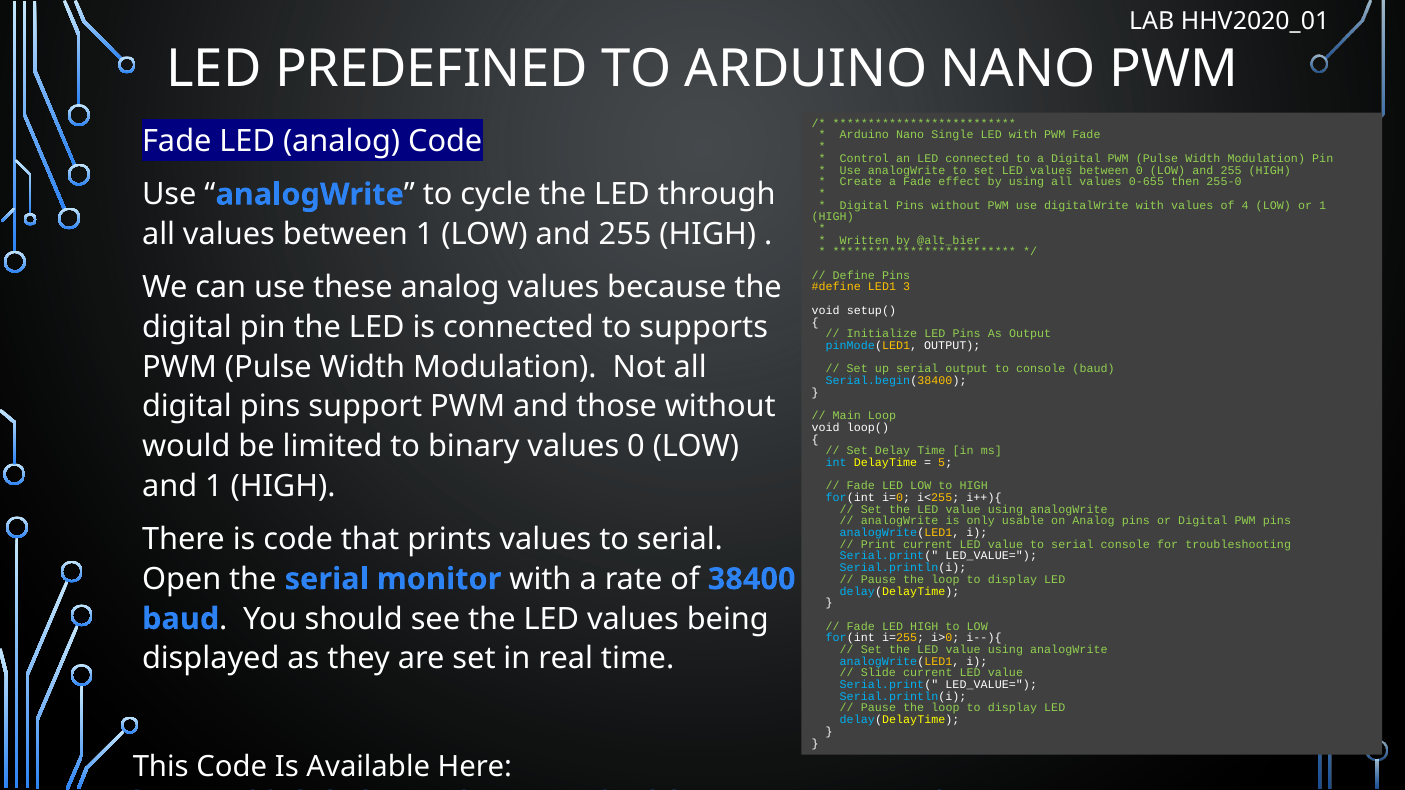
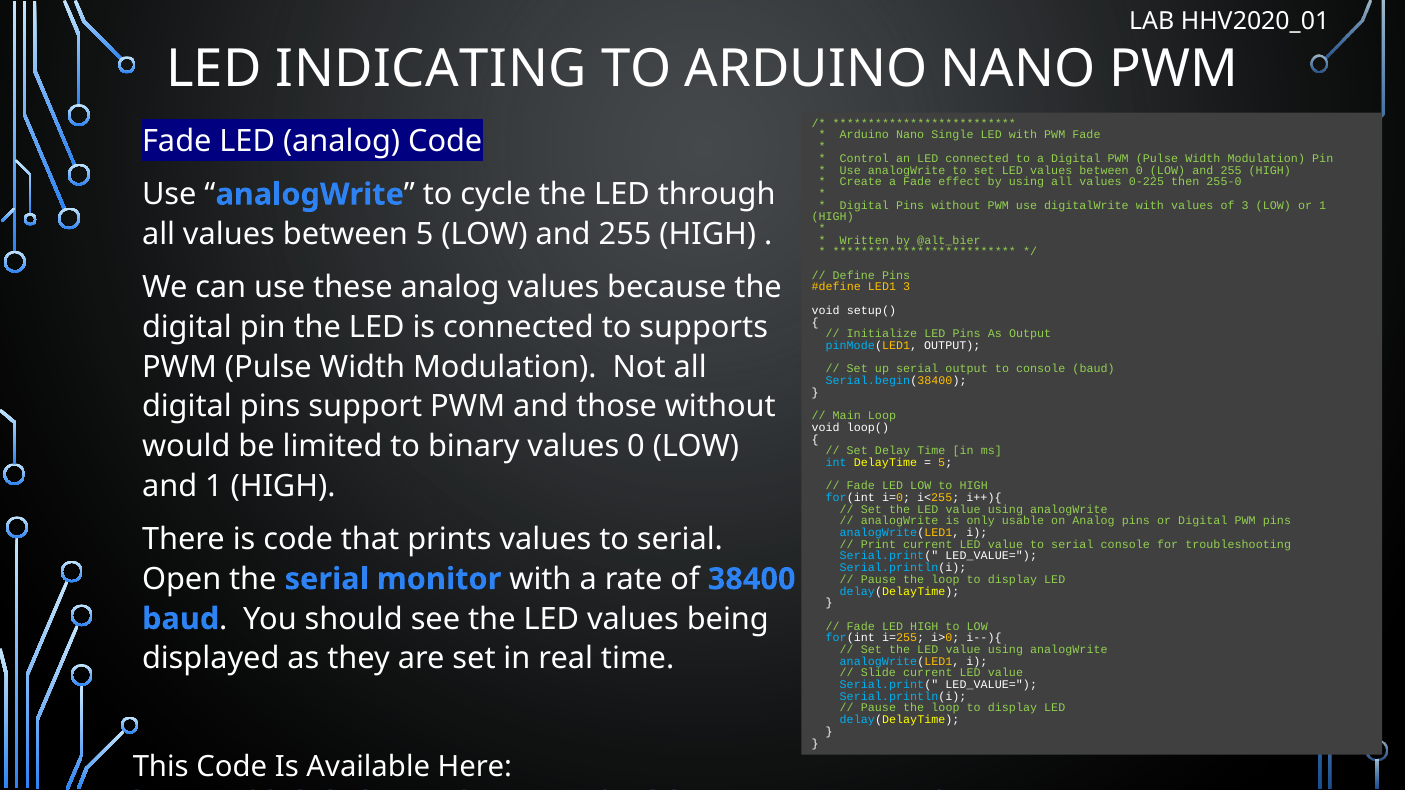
PREDEFINED: PREDEFINED -> INDICATING (431, 69)
0-655: 0-655 -> 0-225 (1146, 182)
of 4: 4 -> 3 (1245, 205)
between 1: 1 -> 5 (425, 234)
